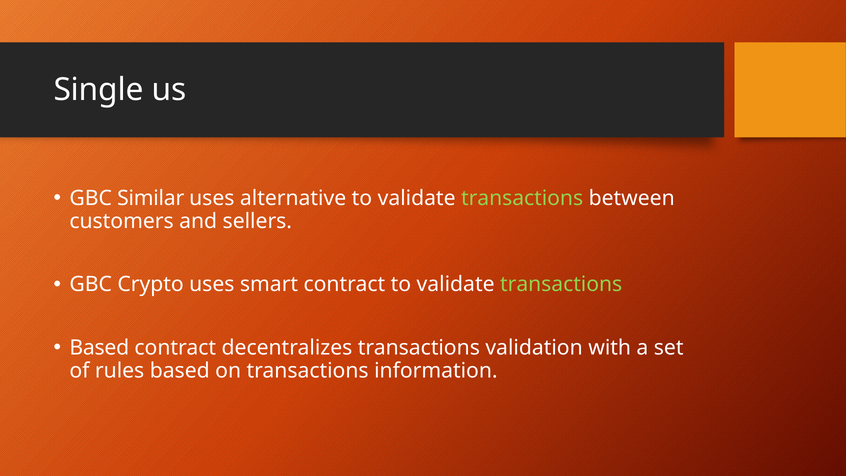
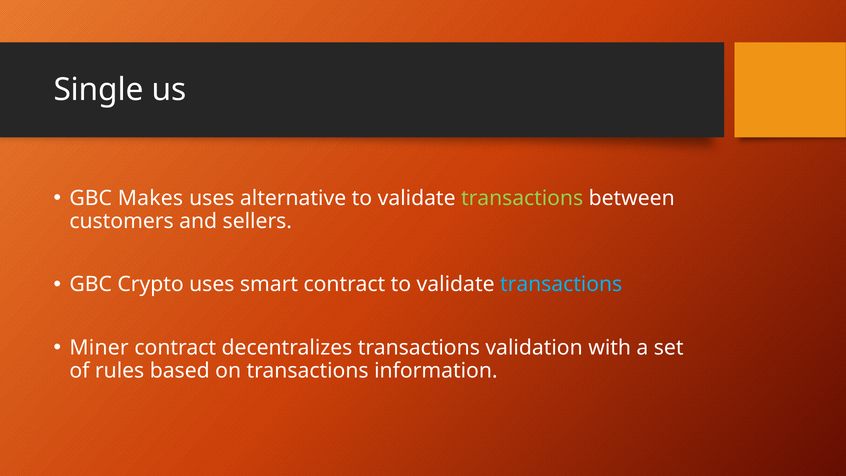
Similar: Similar -> Makes (150, 198)
transactions colour: light green -> light blue (561, 284)
Based: Based -> Miner (99, 348)
